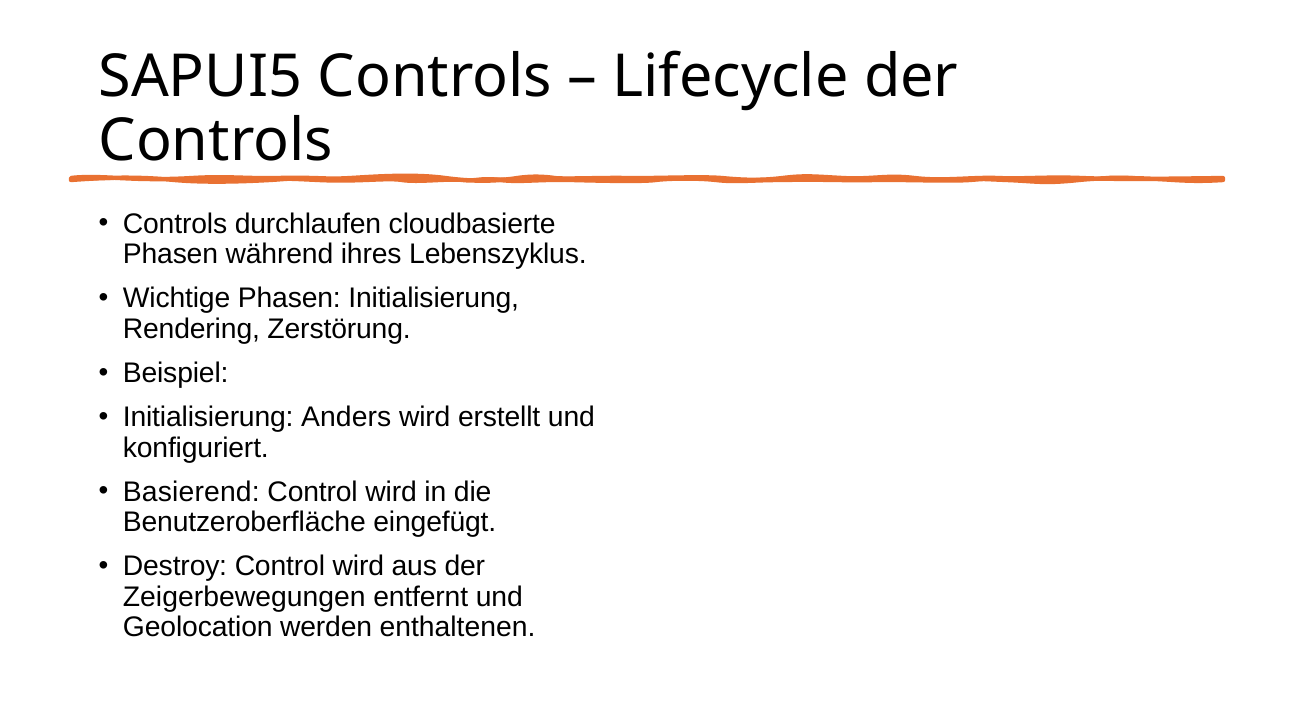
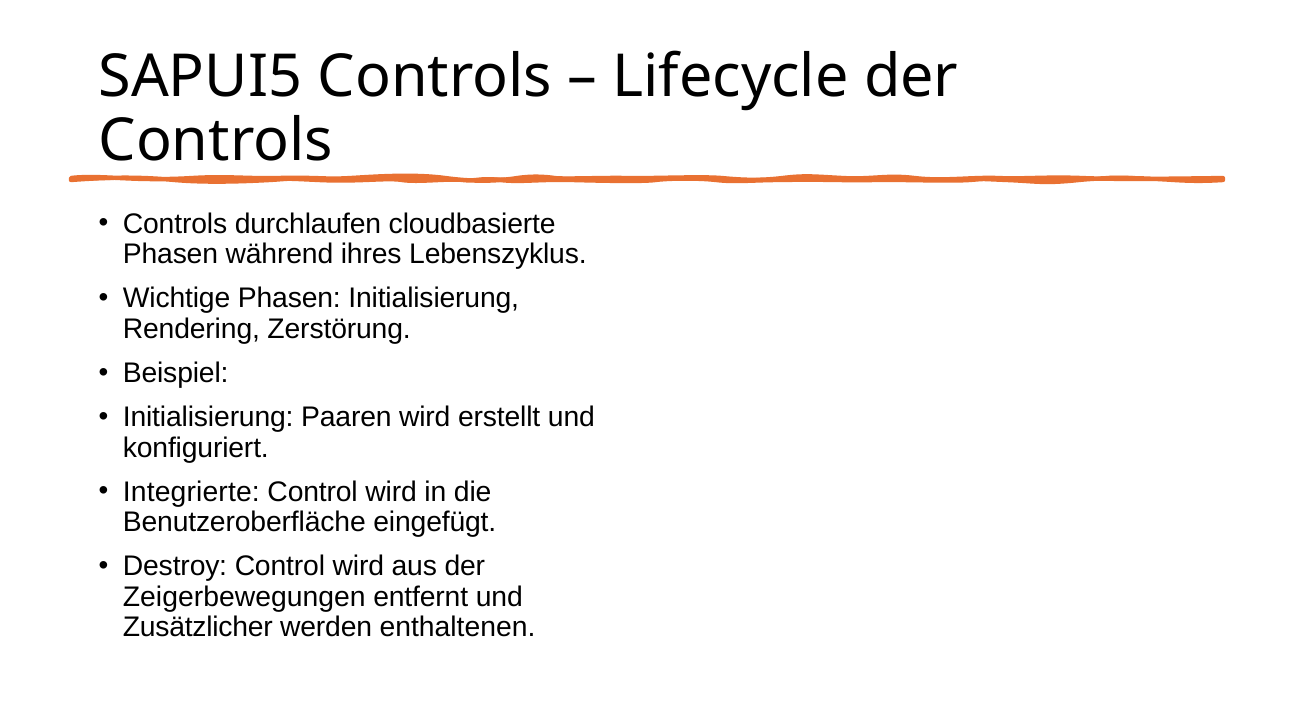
Anders: Anders -> Paaren (346, 417)
Basierend: Basierend -> Integrierte (191, 492)
Geolocation: Geolocation -> Zusätzlicher (198, 627)
